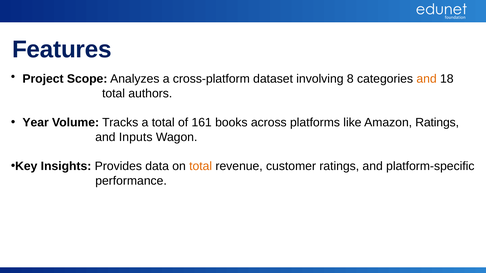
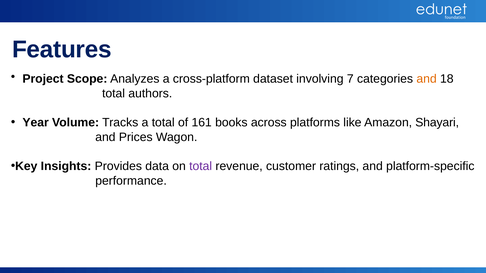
8: 8 -> 7 (350, 79)
Amazon Ratings: Ratings -> Shayari (437, 123)
Inputs: Inputs -> Prices (136, 137)
total colour: orange -> purple (201, 167)
